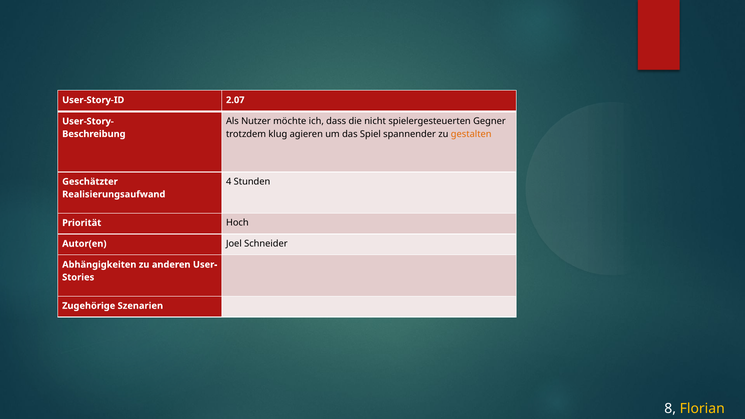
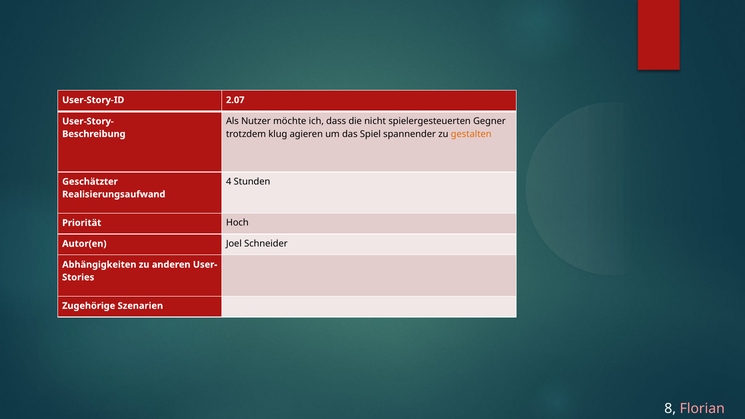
Florian colour: yellow -> pink (702, 409)
